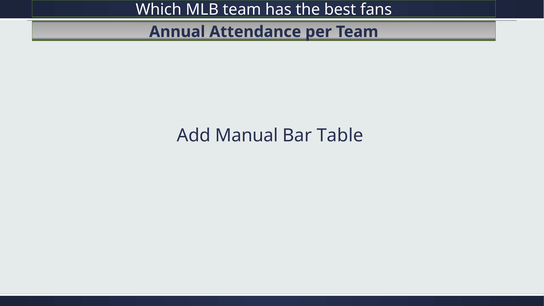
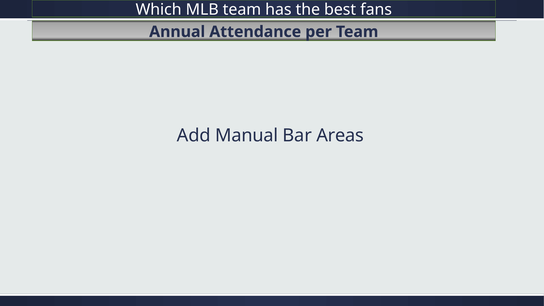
Table: Table -> Areas (340, 135)
